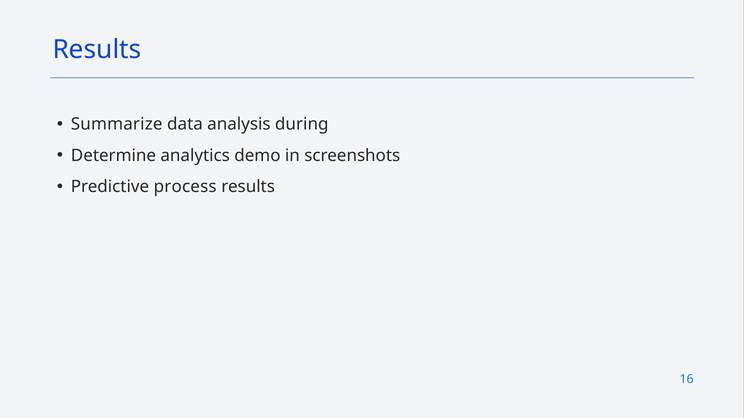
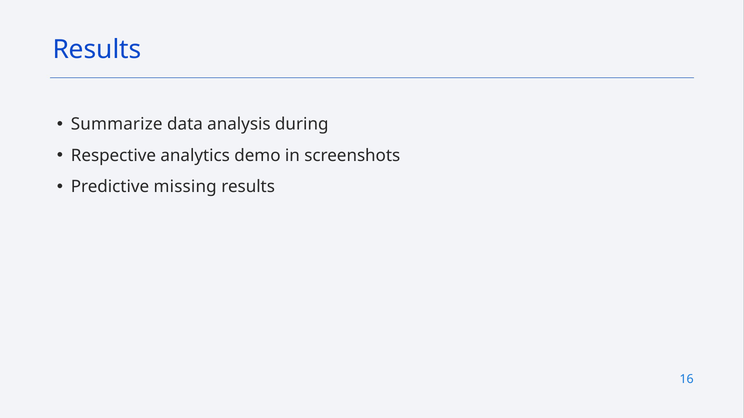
Determine: Determine -> Respective (113, 156)
process: process -> missing (185, 187)
